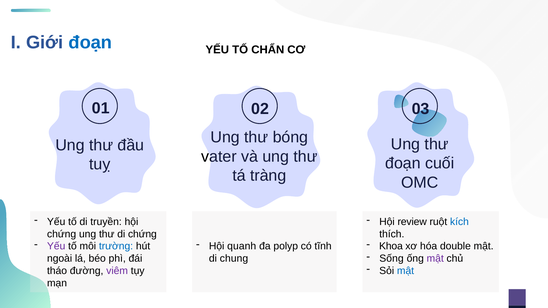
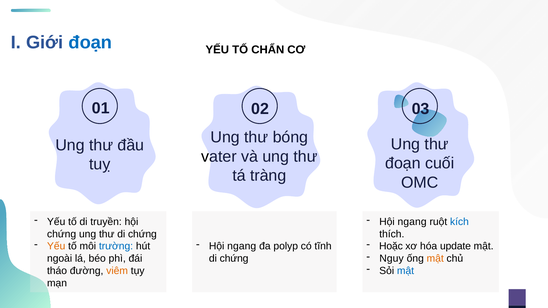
review: review -> ngang (412, 222)
Yếu colour: purple -> orange (56, 246)
quanh: quanh -> ngang (242, 246)
Khoa: Khoa -> Hoặc (391, 246)
double: double -> update (455, 246)
Sống: Sống -> Nguy (392, 259)
mật colour: purple -> orange (435, 259)
chung: chung -> chứng (234, 259)
viêm colour: purple -> orange (117, 271)
